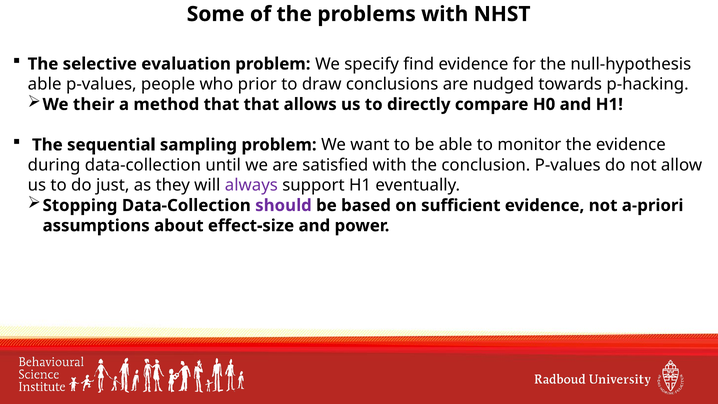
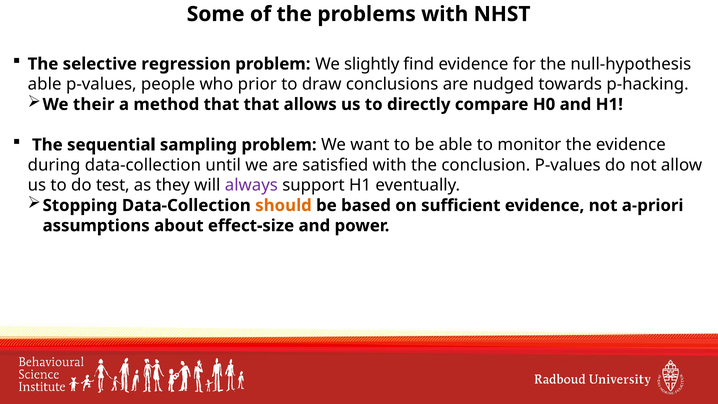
evaluation: evaluation -> regression (186, 64)
specify: specify -> slightly (372, 64)
just: just -> test (113, 185)
should colour: purple -> orange (283, 205)
